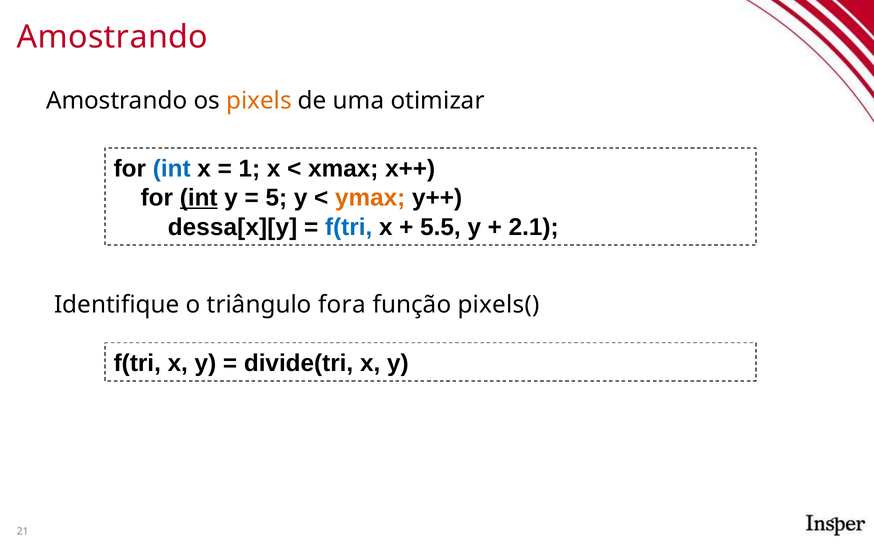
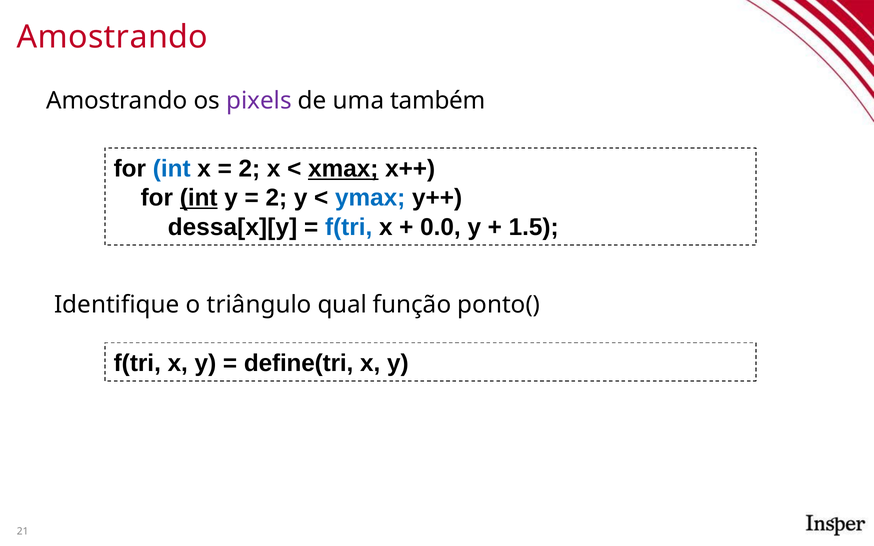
pixels colour: orange -> purple (259, 101)
otimizar: otimizar -> também (438, 101)
1: 1 -> 2 (249, 169)
xmax underline: none -> present (343, 169)
5: 5 -> 2 (276, 198)
ymax colour: orange -> blue (370, 198)
5.5: 5.5 -> 0.0 (440, 227)
2.1: 2.1 -> 1.5 (534, 227)
fora: fora -> qual (342, 305)
pixels(: pixels( -> ponto( (499, 305)
divide(tri: divide(tri -> define(tri (299, 364)
